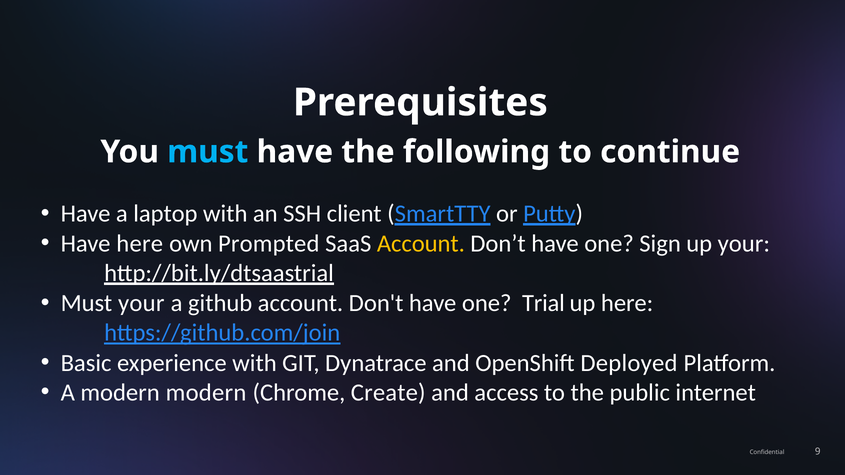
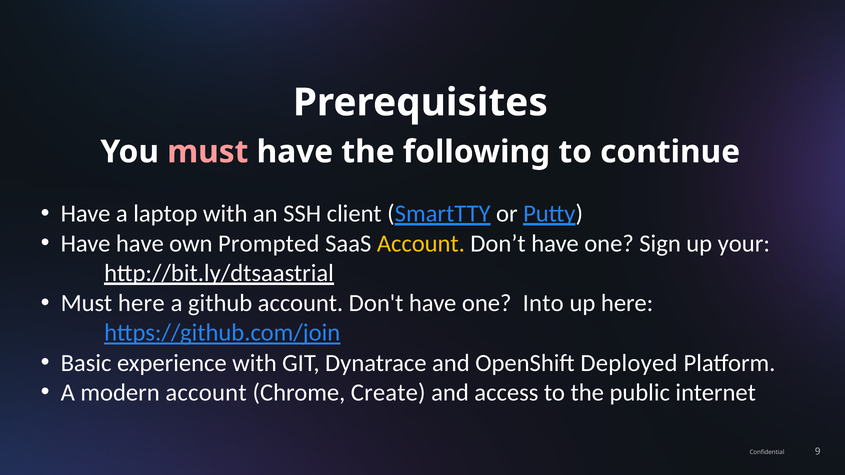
must colour: light blue -> pink (208, 152)
Have here: here -> have (140, 244)
Must your: your -> here (141, 303)
Trial: Trial -> Into (543, 303)
modern modern: modern -> account (206, 393)
